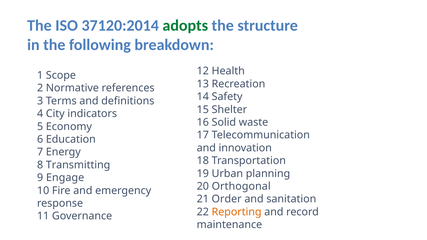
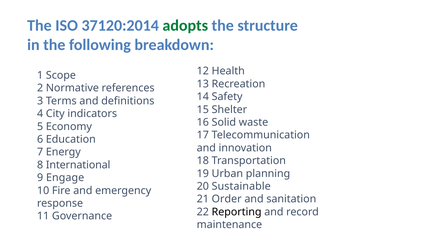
Transmitting: Transmitting -> International (78, 165)
Orthogonal: Orthogonal -> Sustainable (241, 186)
Reporting colour: orange -> black (237, 212)
